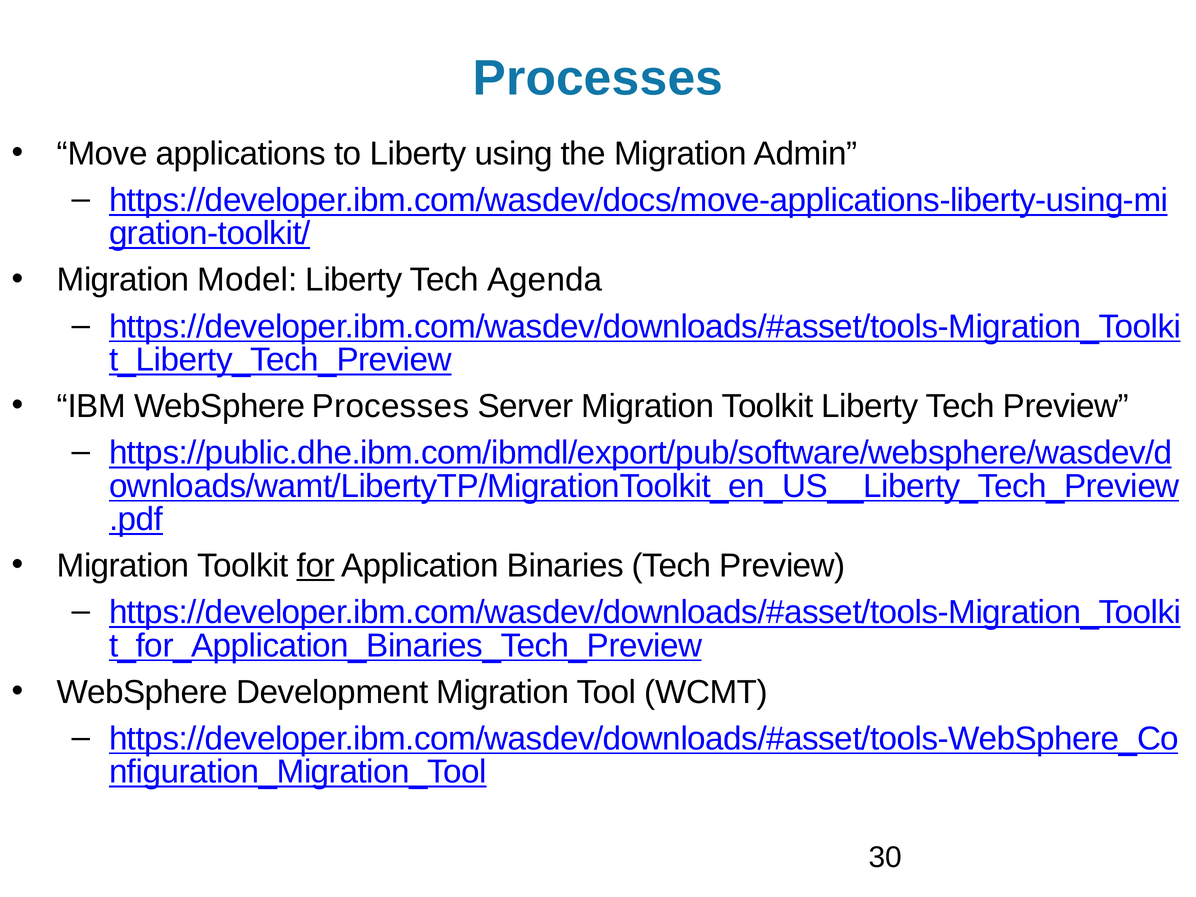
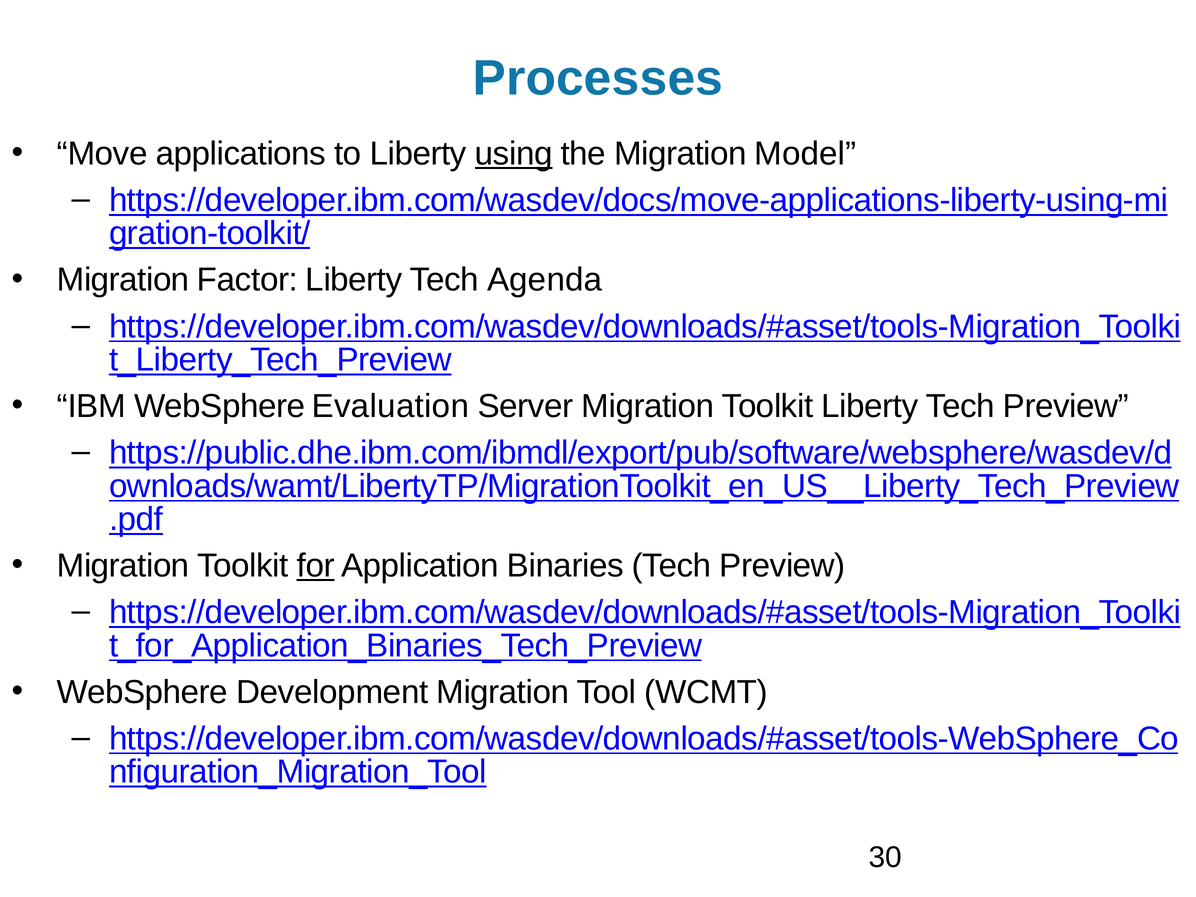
using underline: none -> present (514, 154)
Admin: Admin -> Model (805, 154)
Model: Model -> Factor (247, 280)
WebSphere Processes: Processes -> Evaluation (390, 406)
